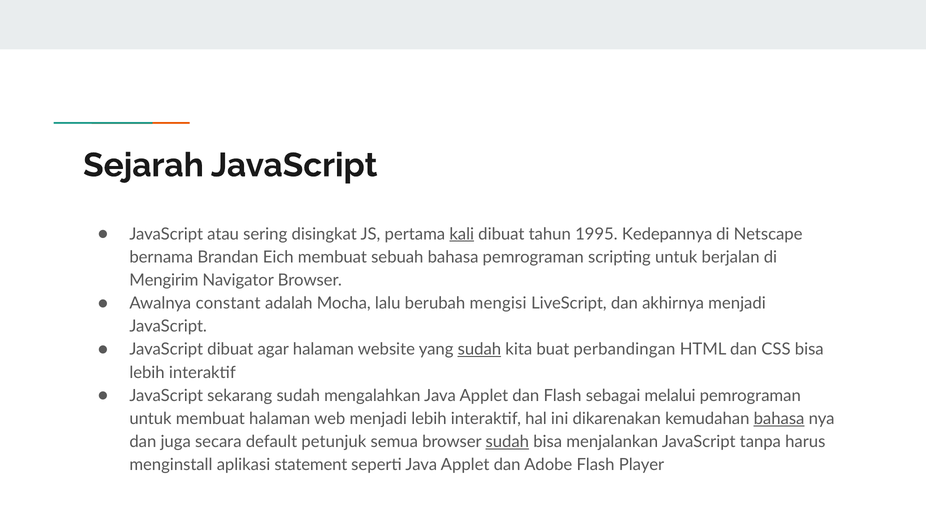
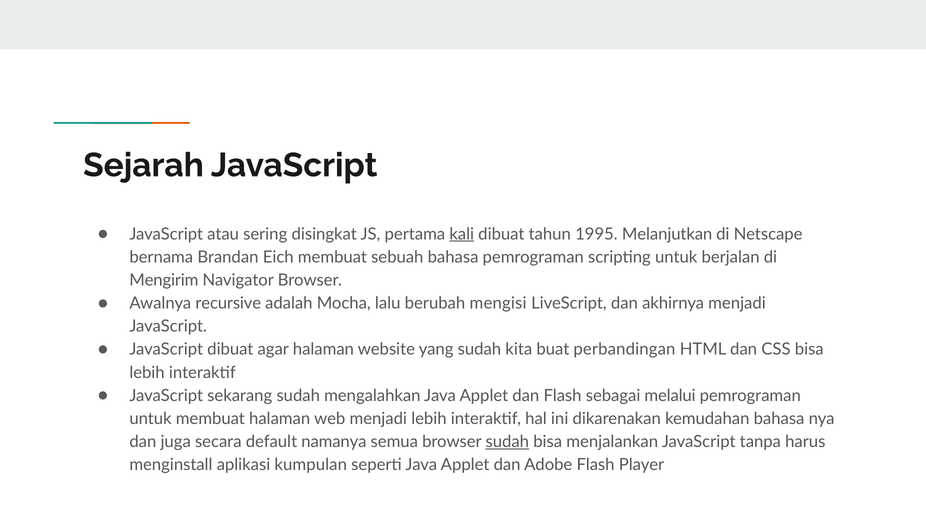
Kedepannya: Kedepannya -> Melanjutkan (667, 234)
constant: constant -> recursive (228, 303)
sudah underline: present -> none (479, 349)
bahasa underline: present -> none (779, 419)
petunjuk: petunjuk -> namanya (334, 442)
statement: statement -> kumpulan (311, 465)
